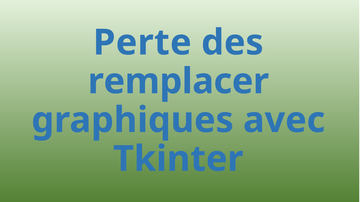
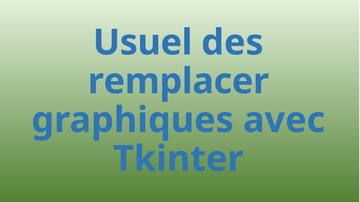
Perte: Perte -> Usuel (143, 43)
